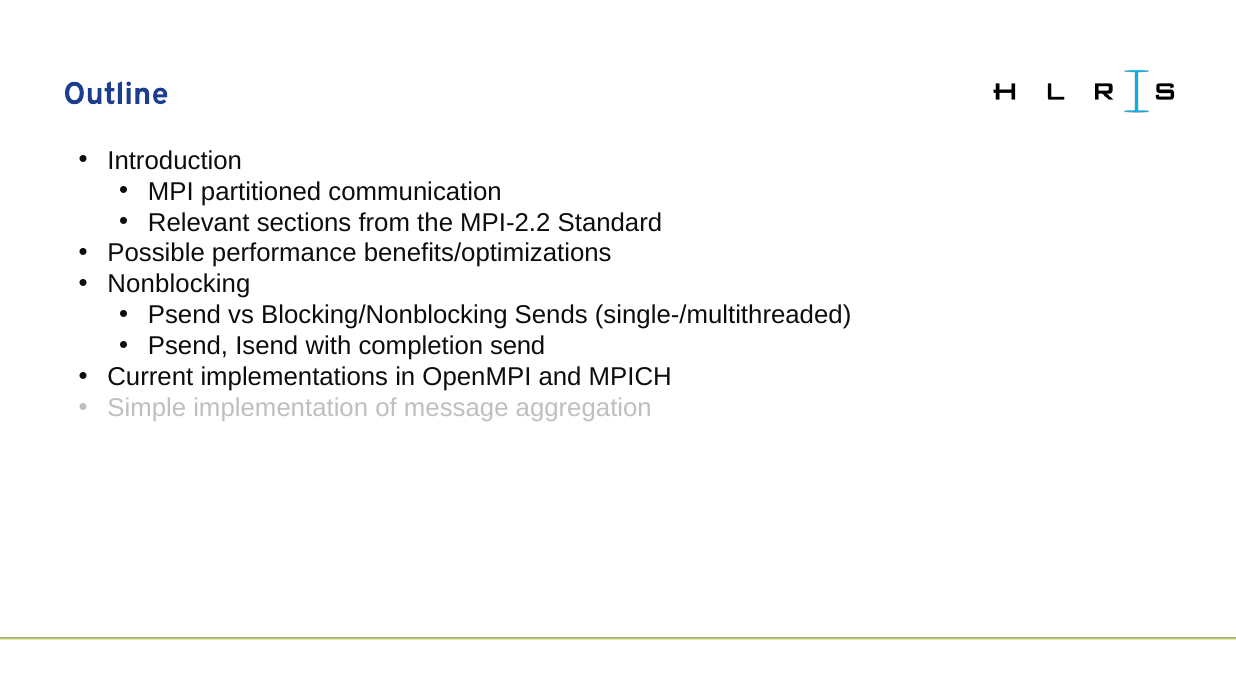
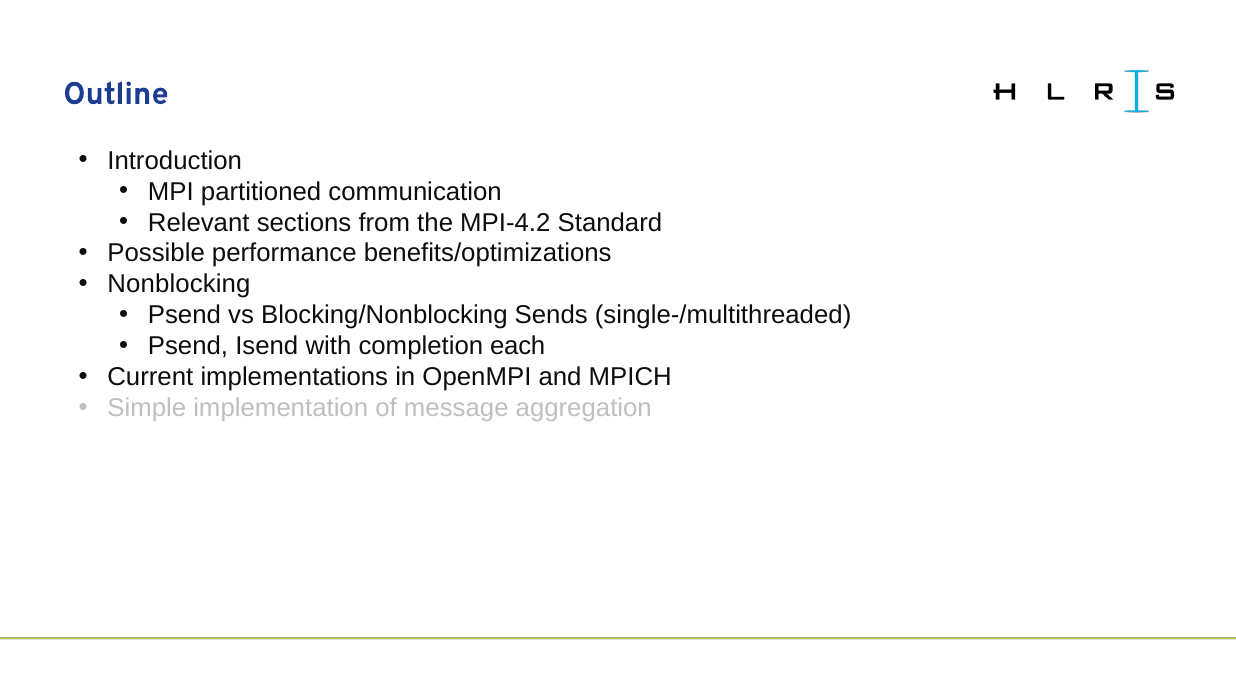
MPI-2.2: MPI-2.2 -> MPI-4.2 (505, 223)
send: send -> each (518, 346)
